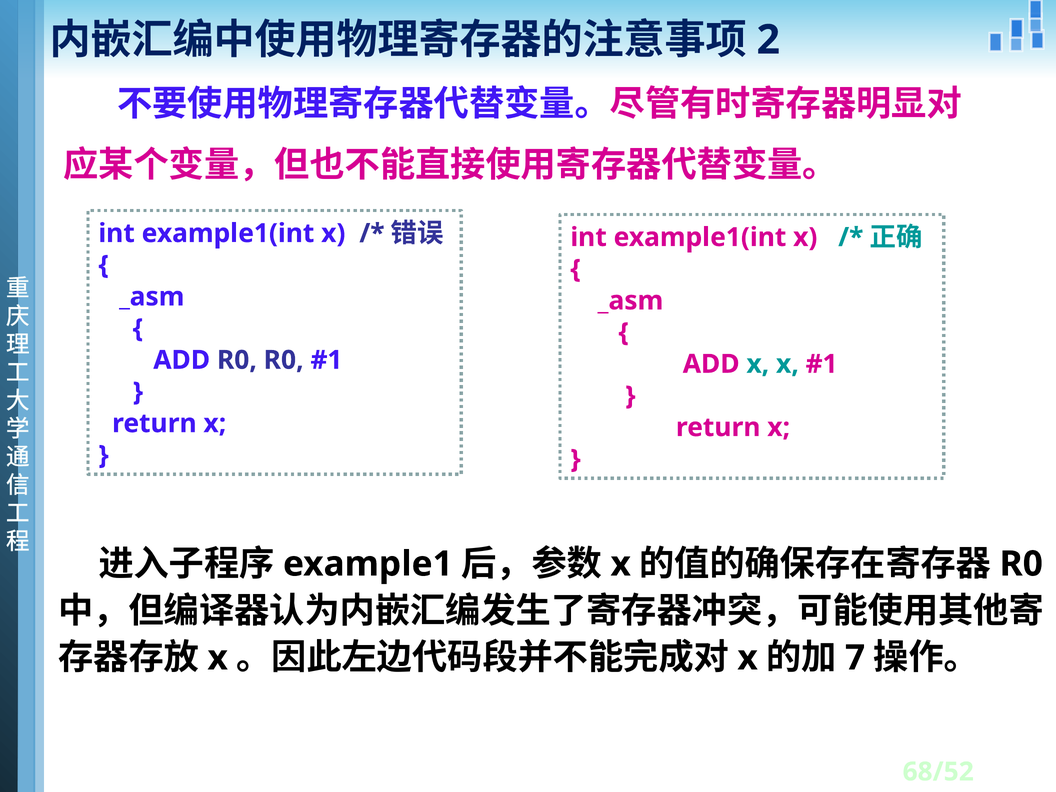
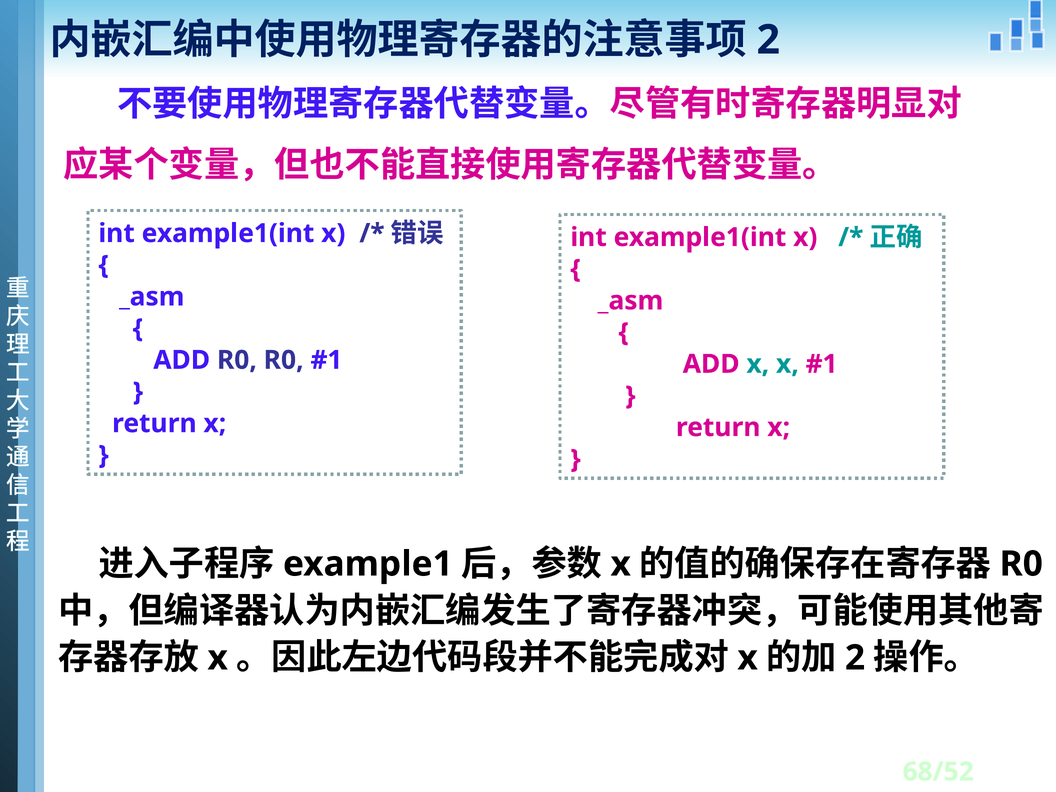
7: 7 -> 2 (855, 658)
